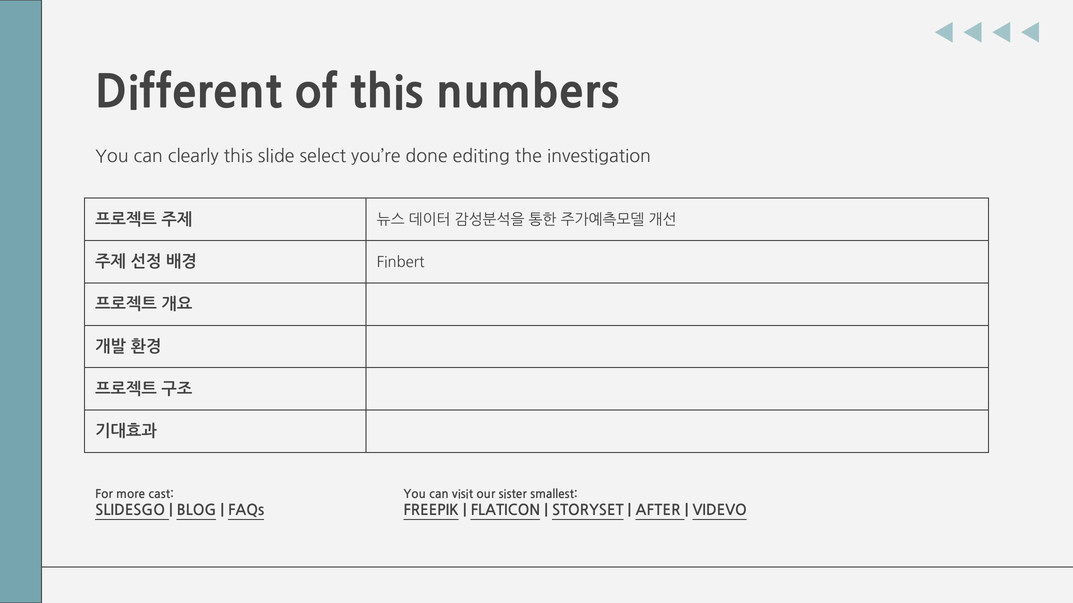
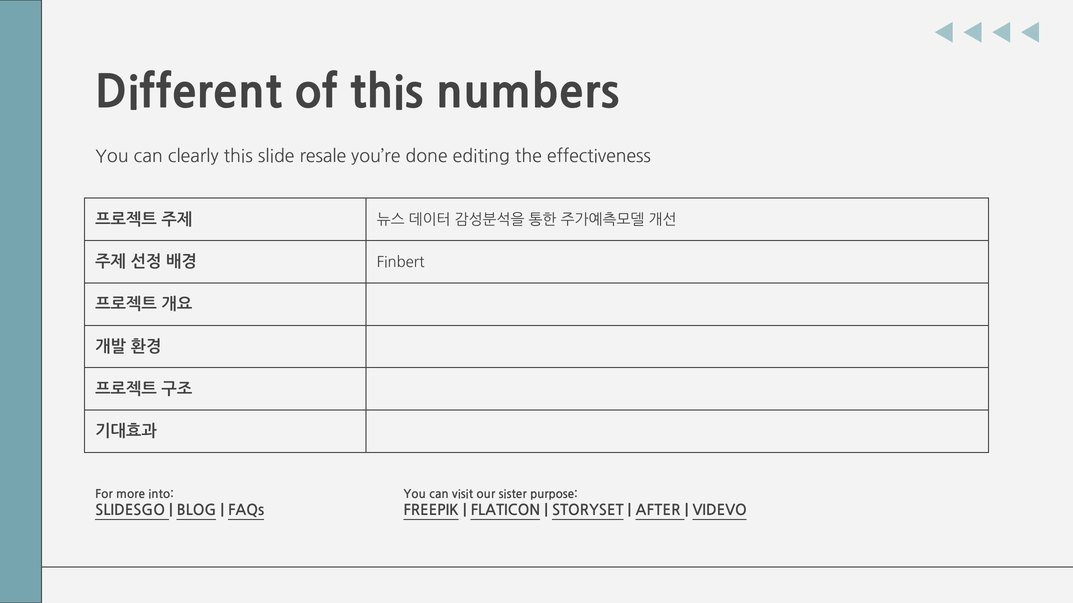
select: select -> resale (323, 156)
investigation: investigation -> effectiveness (599, 156)
cast: cast -> into (161, 495)
smallest: smallest -> purpose (554, 495)
